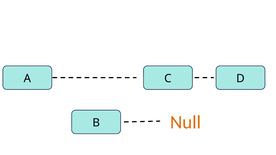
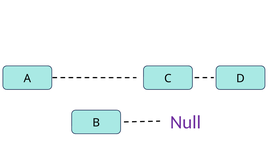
Null colour: orange -> purple (186, 122)
